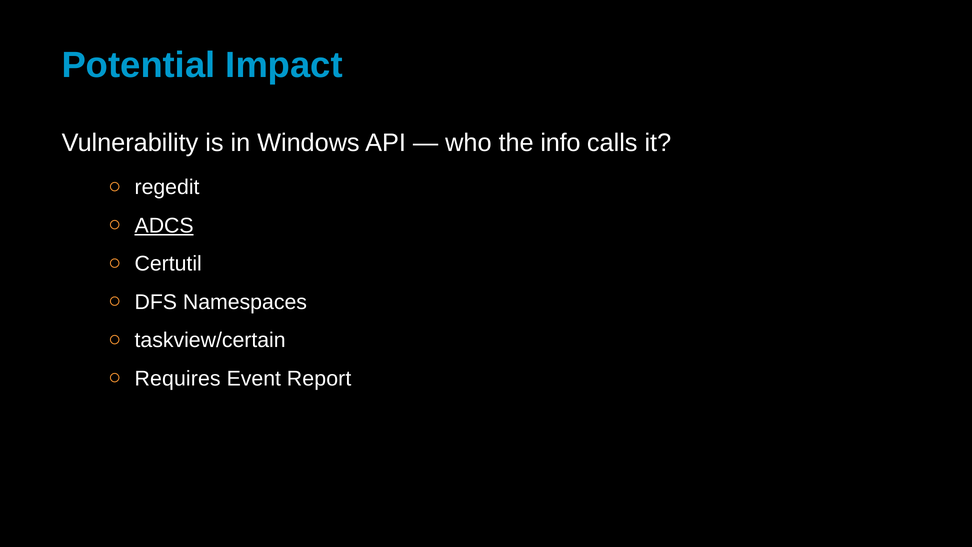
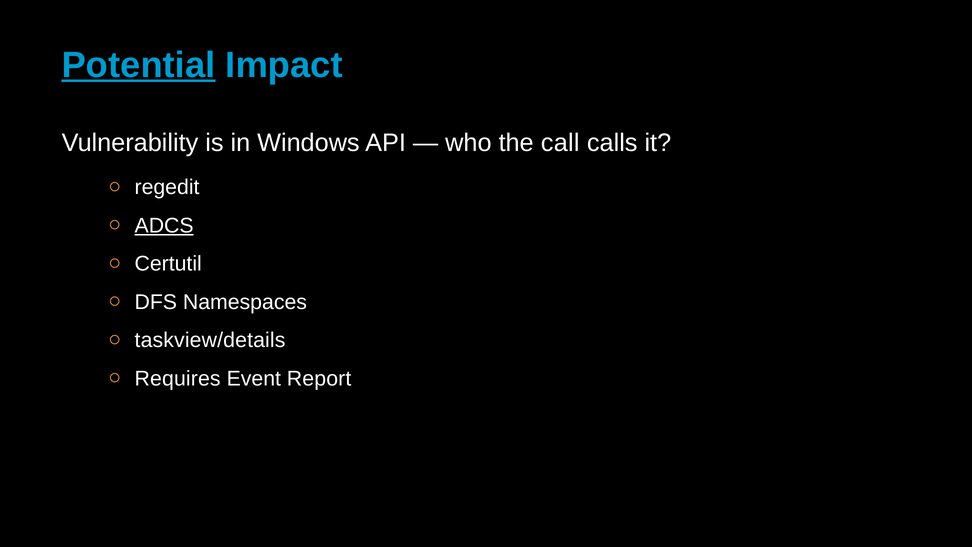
Potential underline: none -> present (139, 65)
info: info -> call (560, 143)
taskview/certain: taskview/certain -> taskview/details (210, 340)
